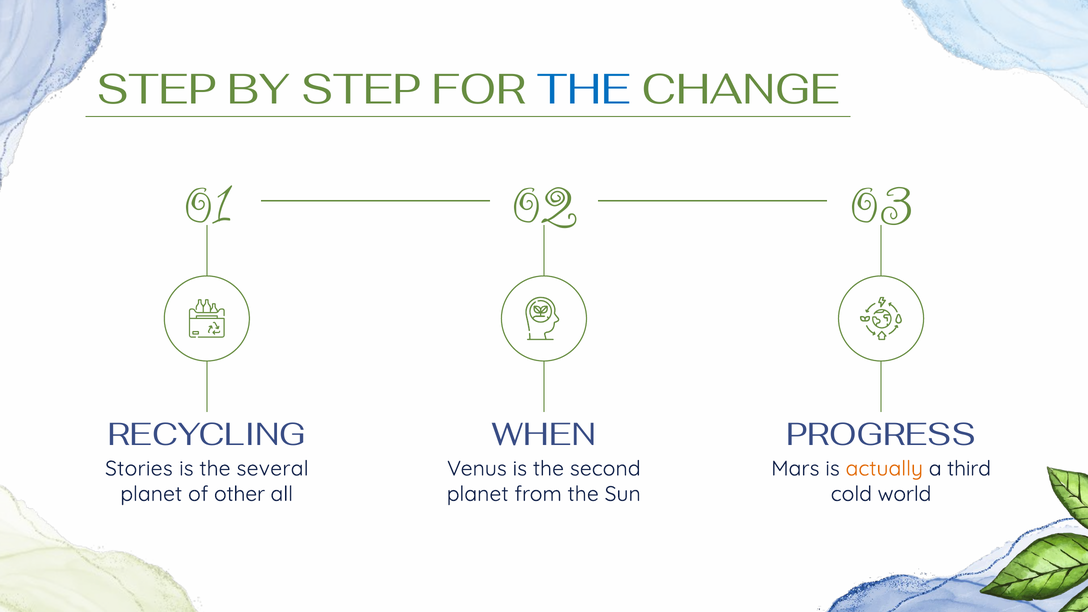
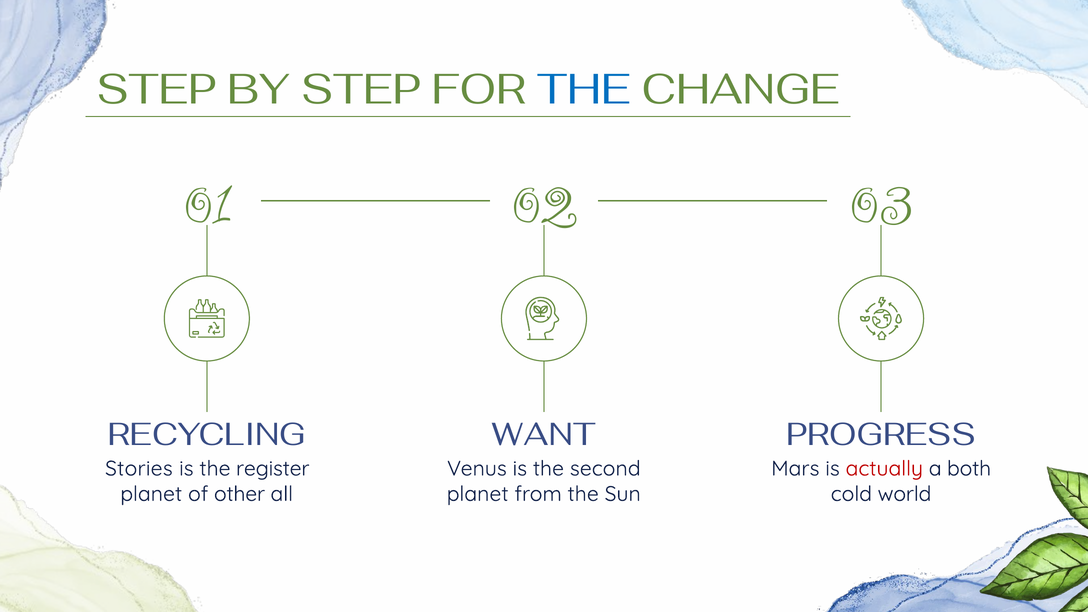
WHEN: WHEN -> WANT (544, 435)
several: several -> register (273, 469)
actually colour: orange -> red (884, 469)
third: third -> both (969, 469)
